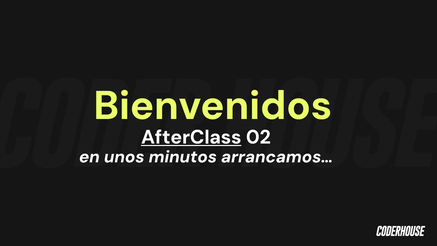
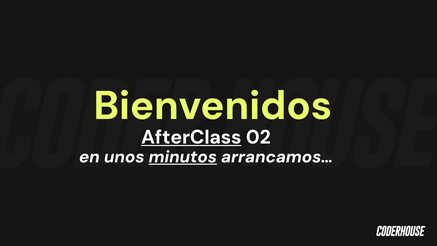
minutos underline: none -> present (183, 157)
